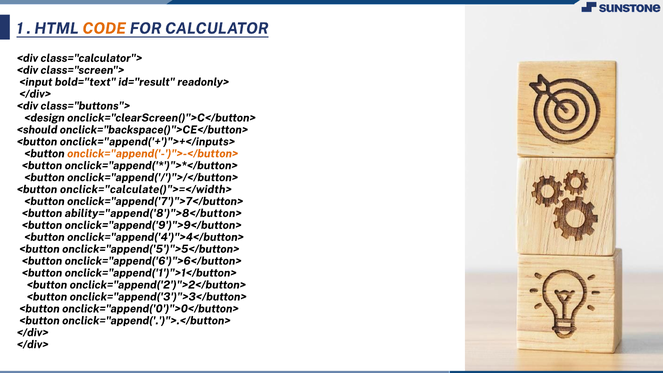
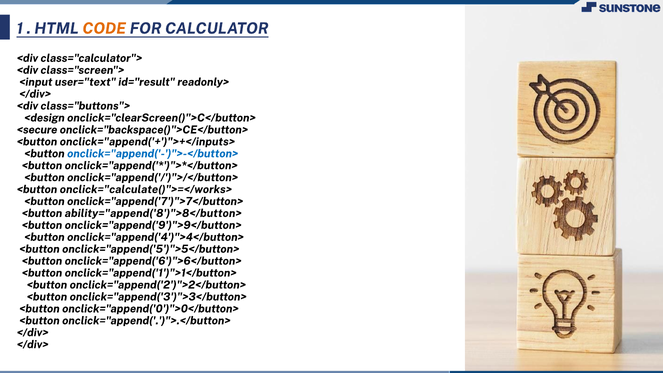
bold="text: bold="text -> user="text (85, 82)
<should: <should -> <secure (37, 130)
onclick="append('-')">-</button> colour: orange -> blue (153, 154)
onclick="calculate()">=</width>: onclick="calculate()">=</width> -> onclick="calculate()">=</works> (146, 189)
